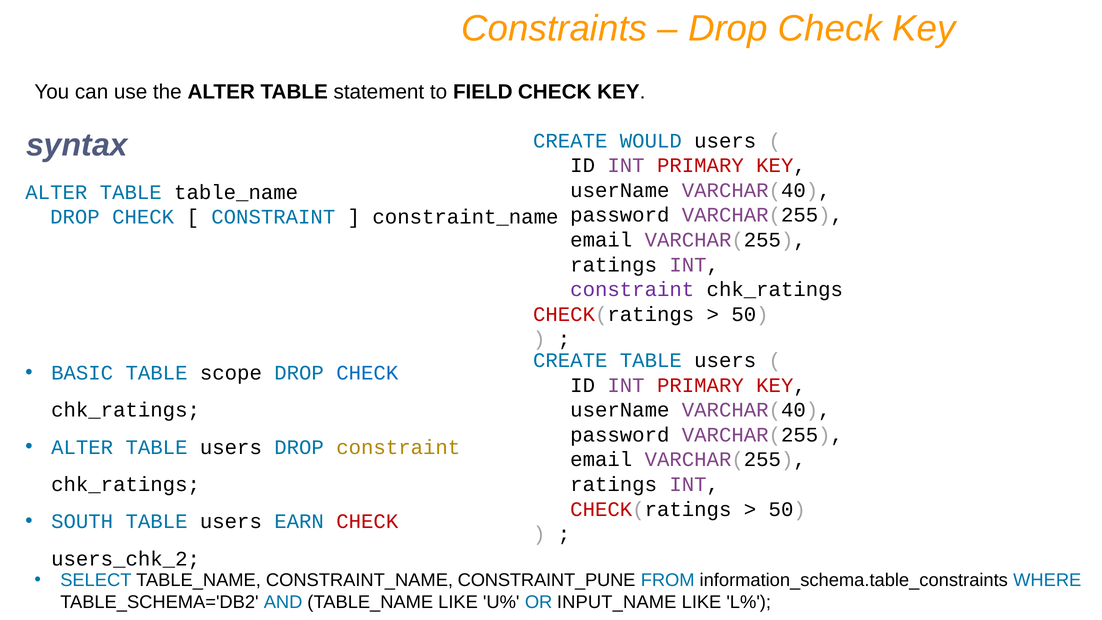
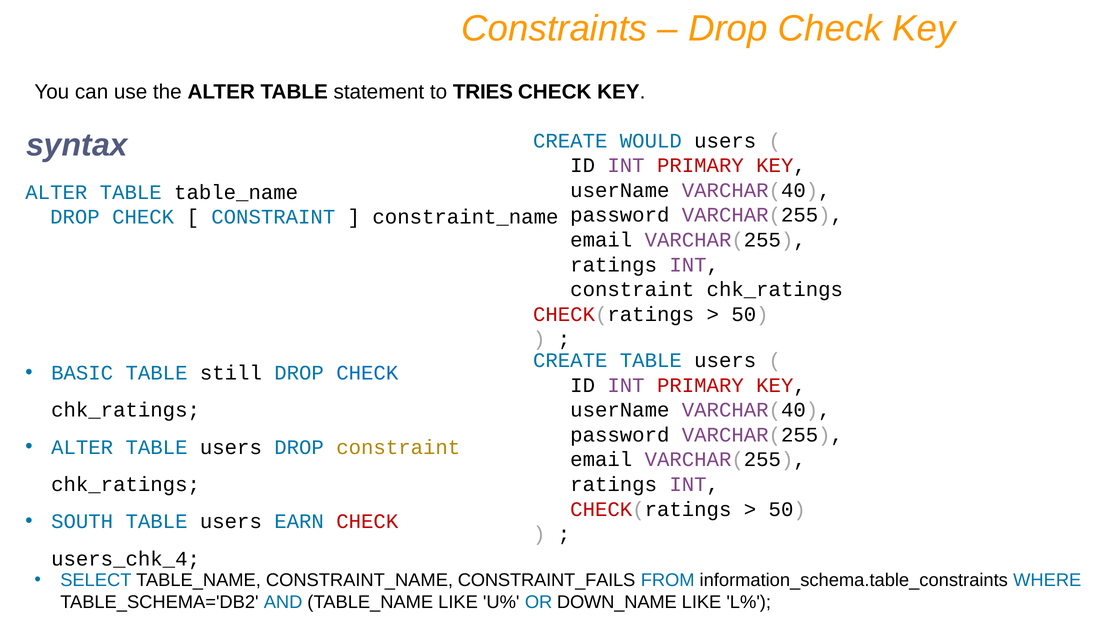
FIELD: FIELD -> TRIES (483, 92)
constraint colour: purple -> black (632, 289)
scope: scope -> still (231, 373)
users_chk_2: users_chk_2 -> users_chk_4 (126, 559)
CONSTRAINT_PUNE: CONSTRAINT_PUNE -> CONSTRAINT_FAILS (547, 580)
INPUT_NAME: INPUT_NAME -> DOWN_NAME (617, 602)
